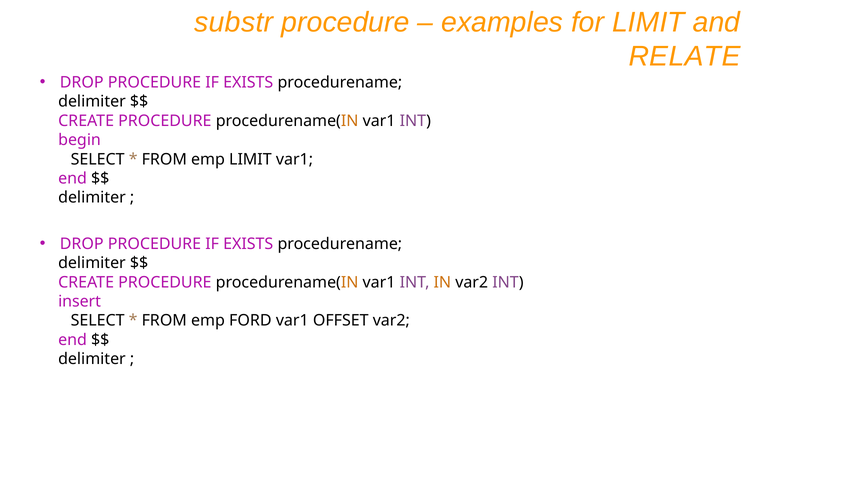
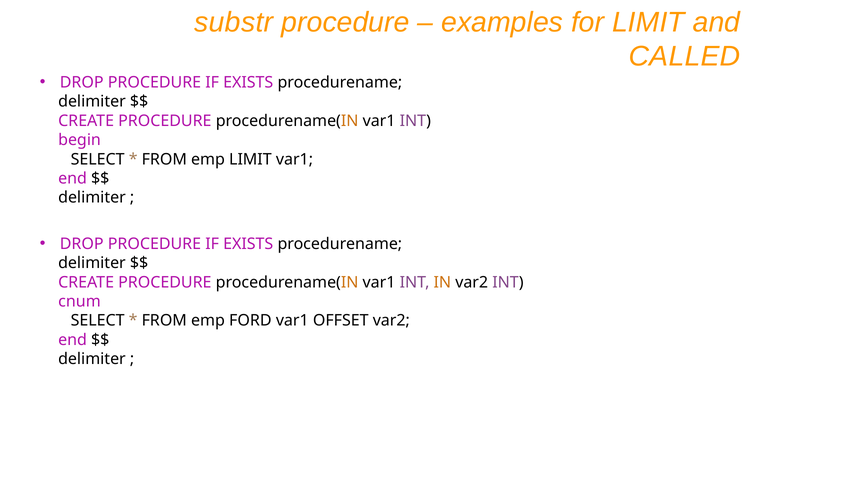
RELATE: RELATE -> CALLED (685, 56)
insert: insert -> cnum (79, 302)
